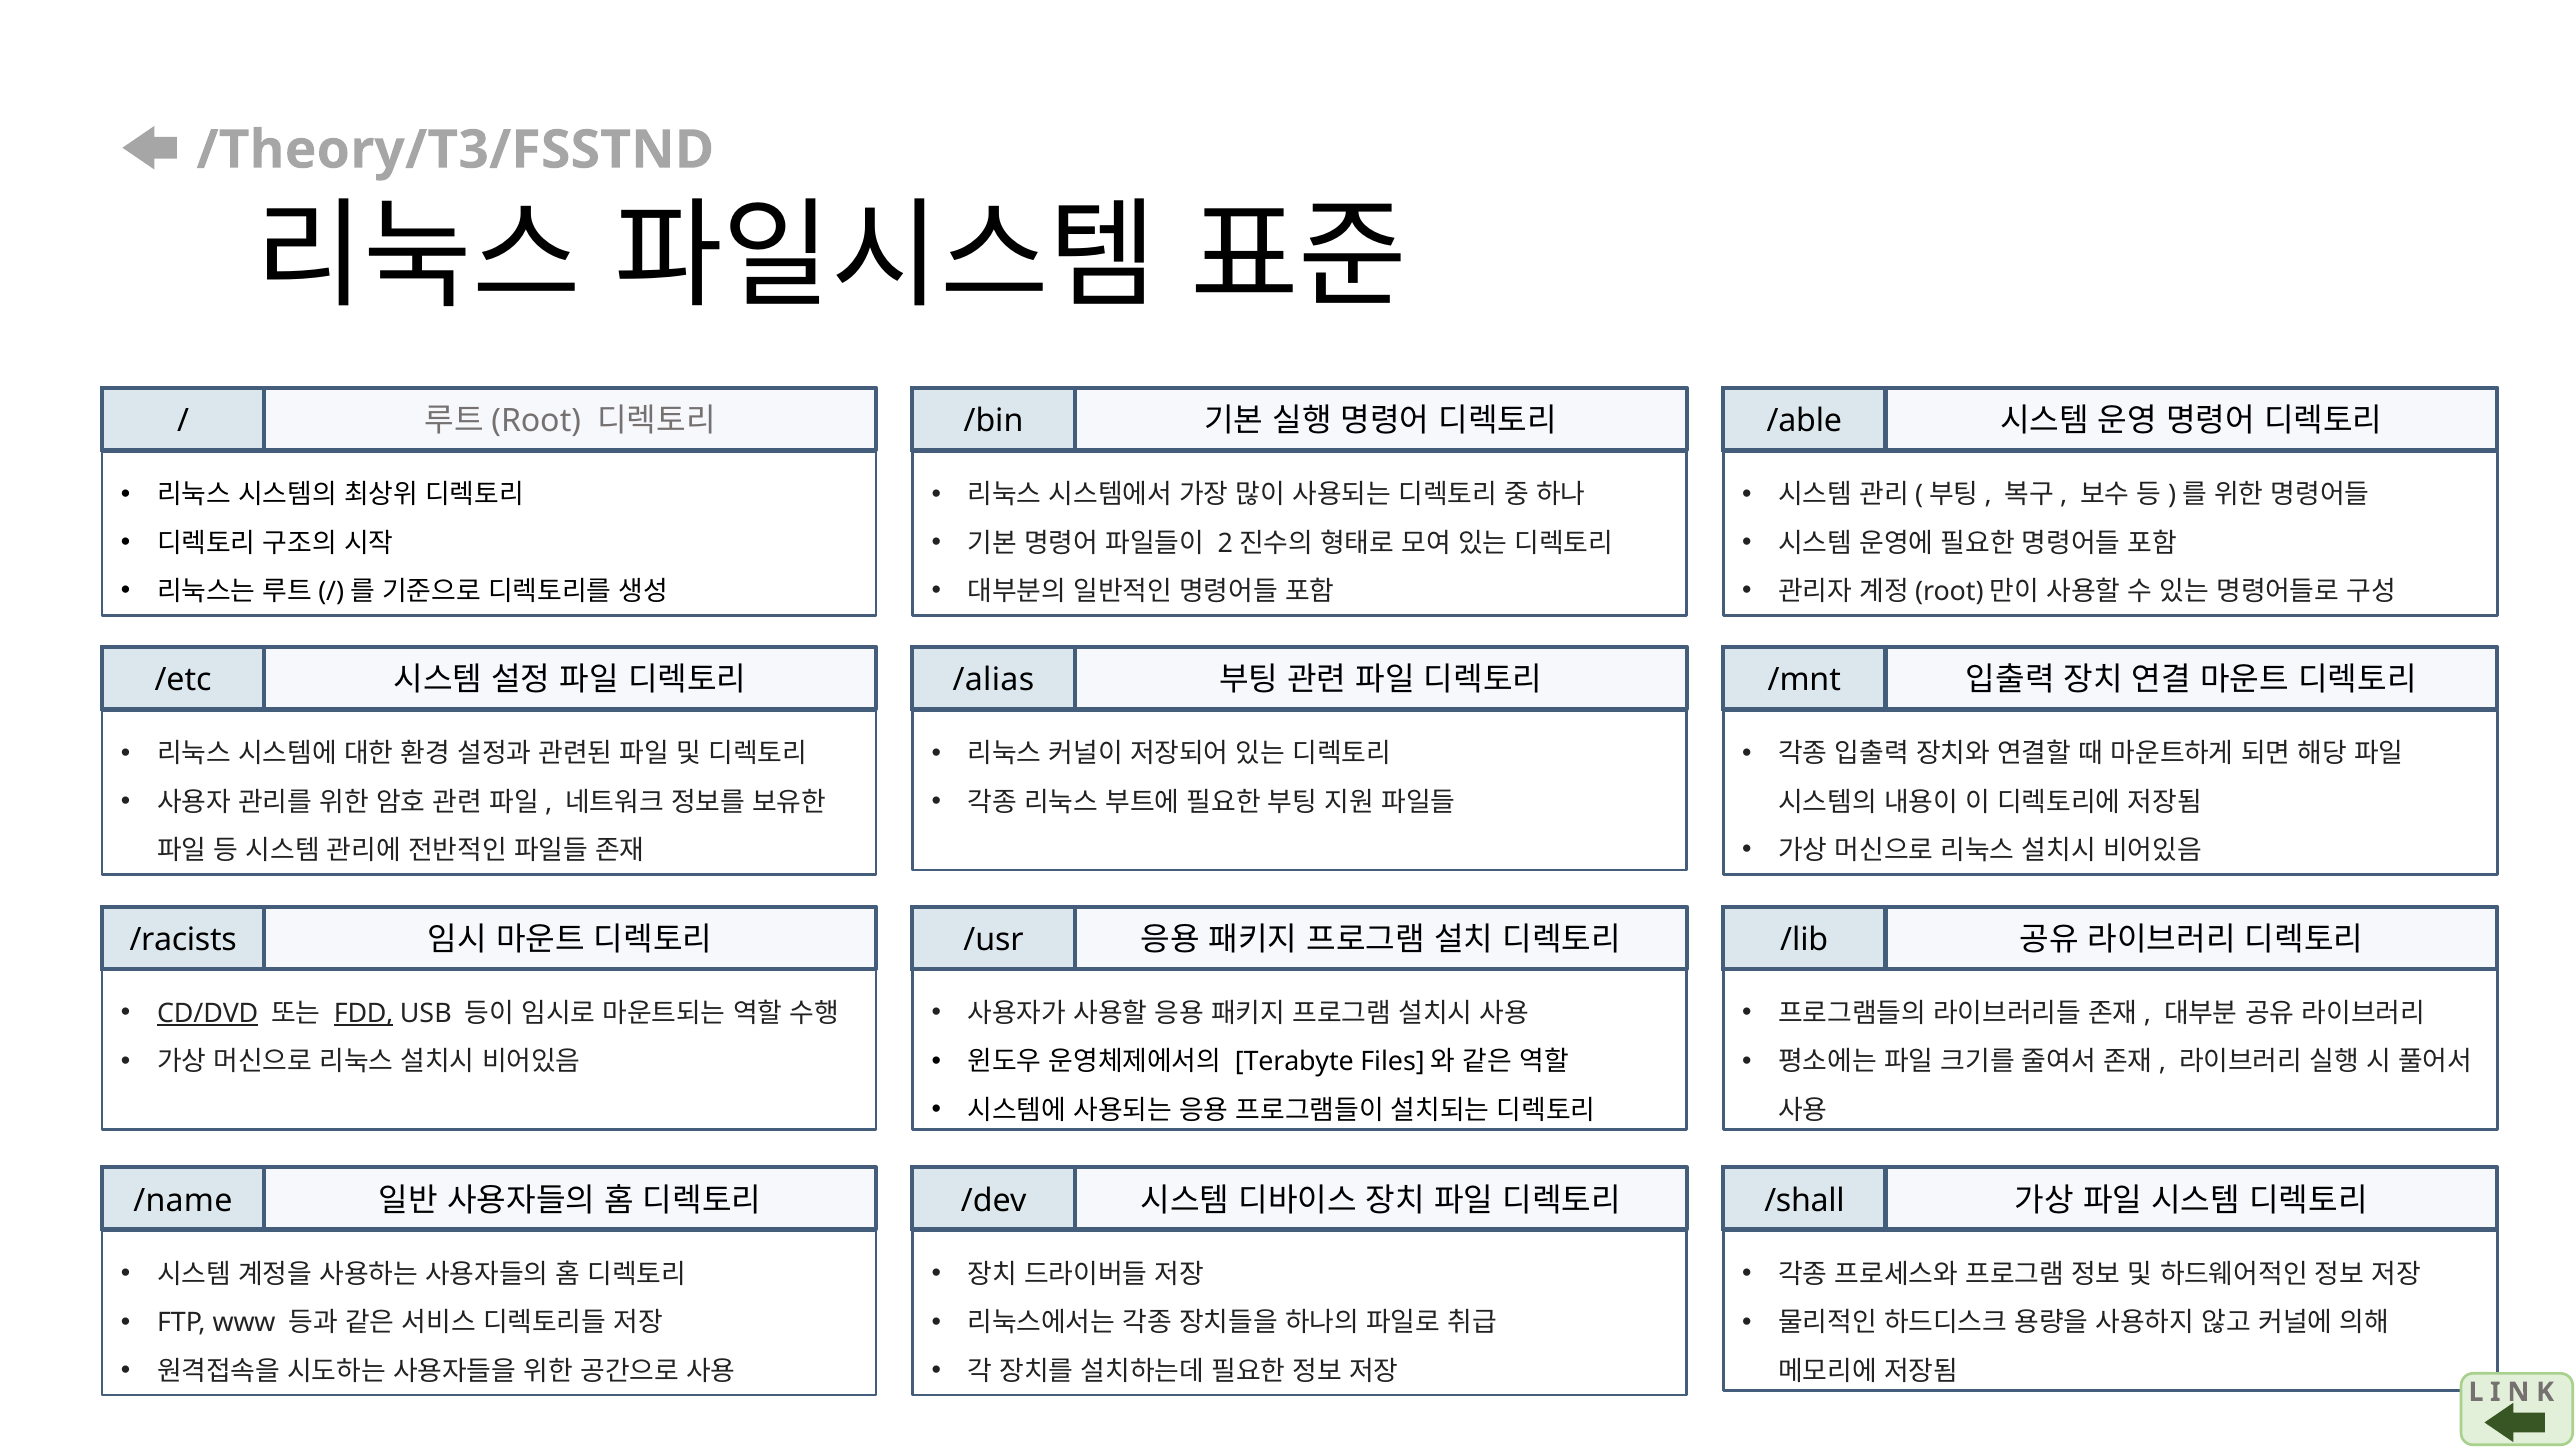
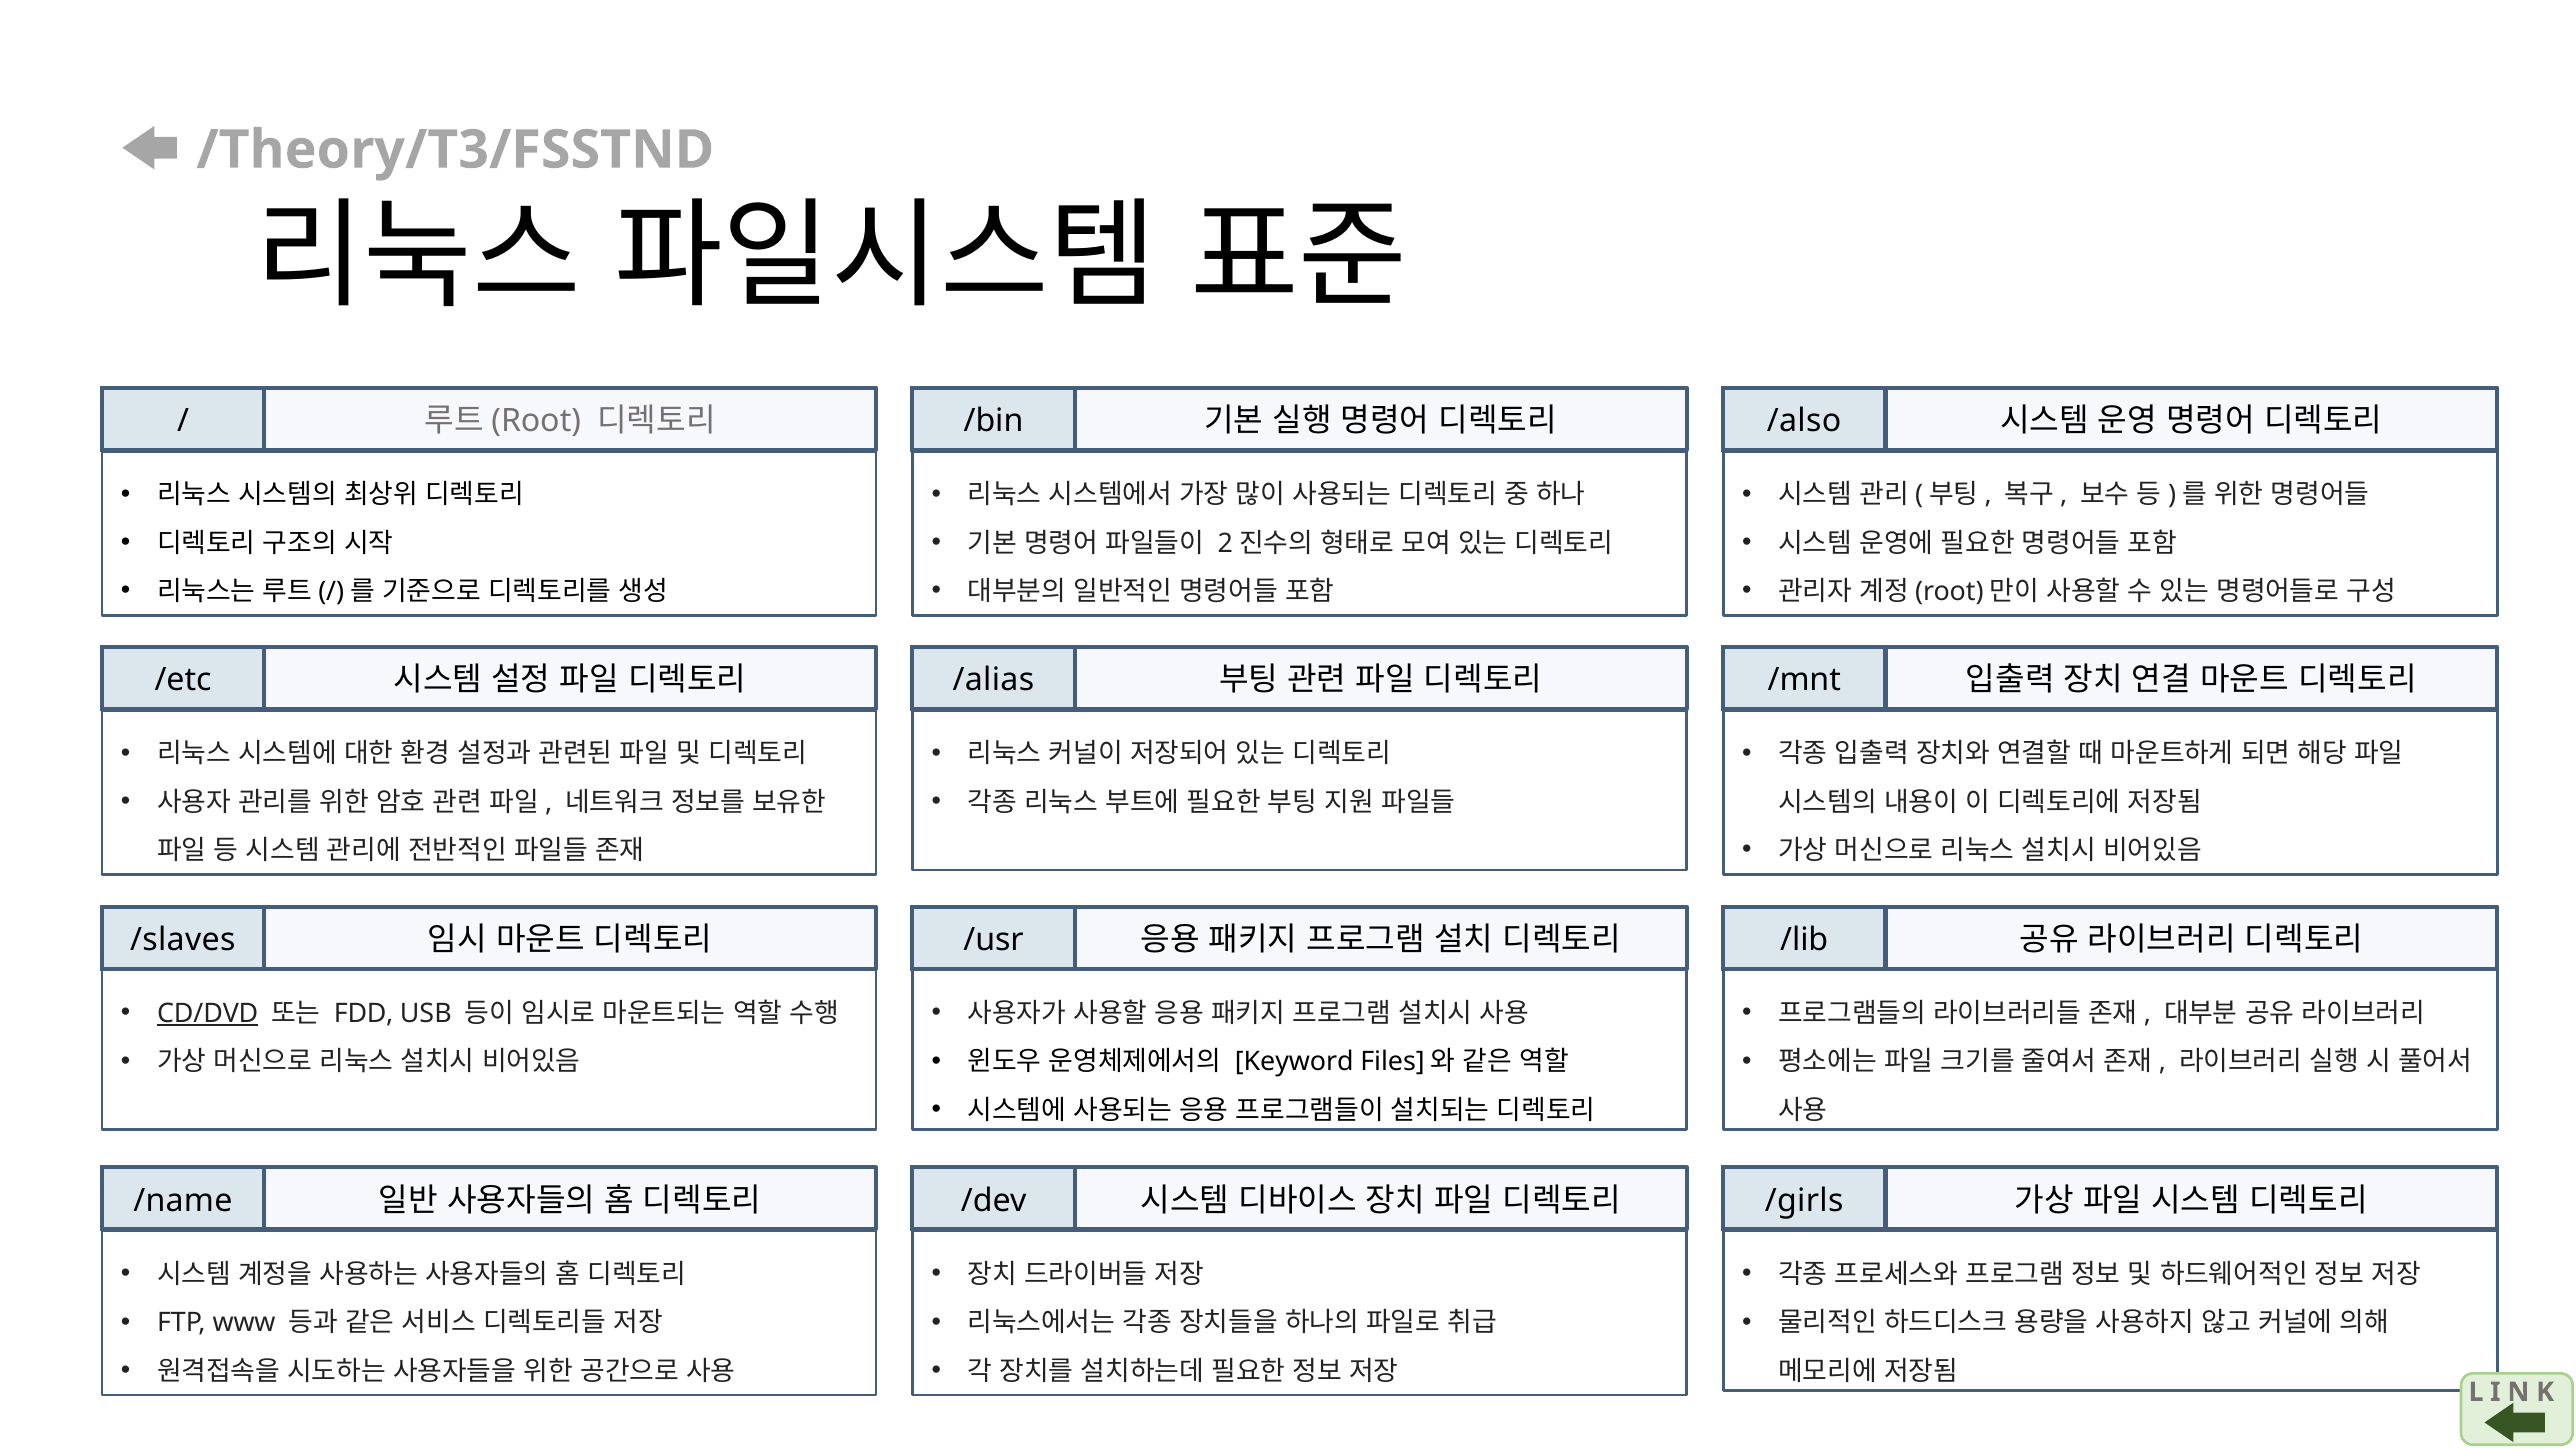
/able: /able -> /also (1804, 421)
/racists: /racists -> /slaves (183, 940)
FDD underline: present -> none (364, 1014)
Terabyte: Terabyte -> Keyword (1294, 1062)
/shall: /shall -> /girls (1804, 1201)
